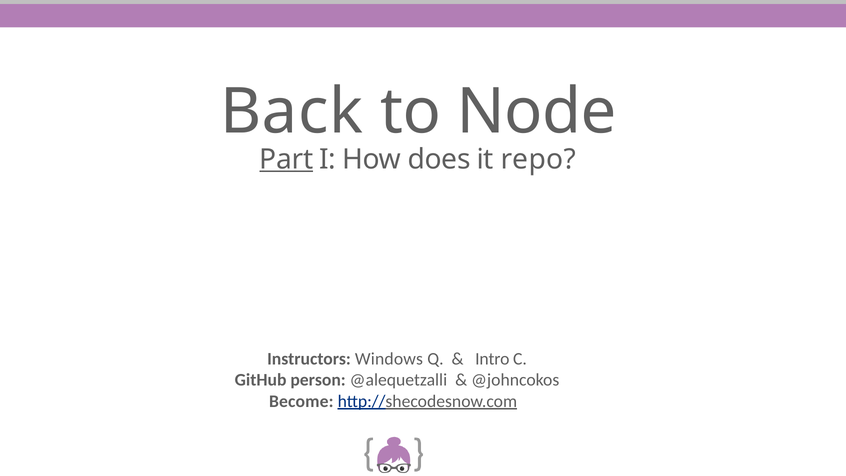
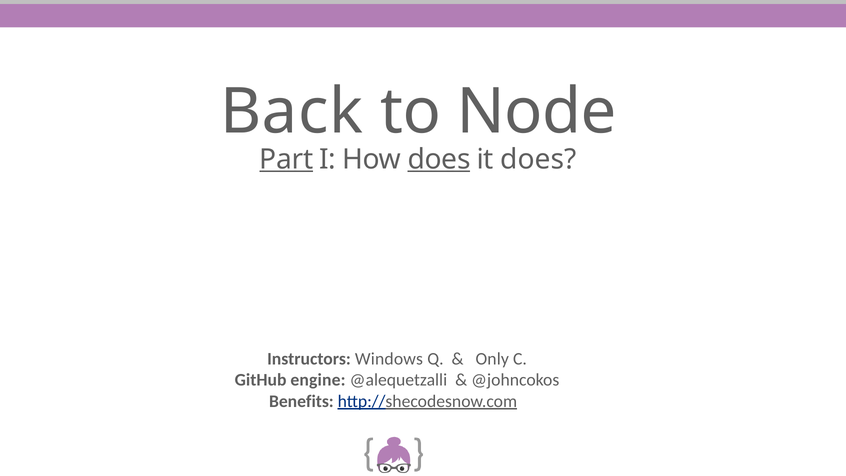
does underline: none -> present (439, 159)
it repo: repo -> does (538, 159)
Intro: Intro -> Only (492, 359)
person: person -> engine (318, 380)
Become: Become -> Benefits (301, 401)
